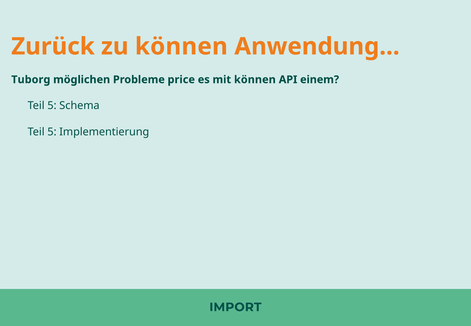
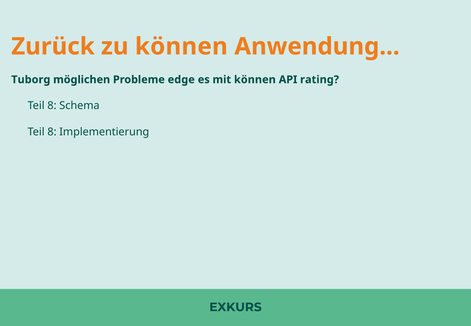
price: price -> edge (181, 80)
einem: einem -> rating (320, 80)
5: 5 -> 8 (52, 106)
5: 5 -> 8 (52, 132)
IMPORT: IMPORT -> EXKURS (235, 307)
